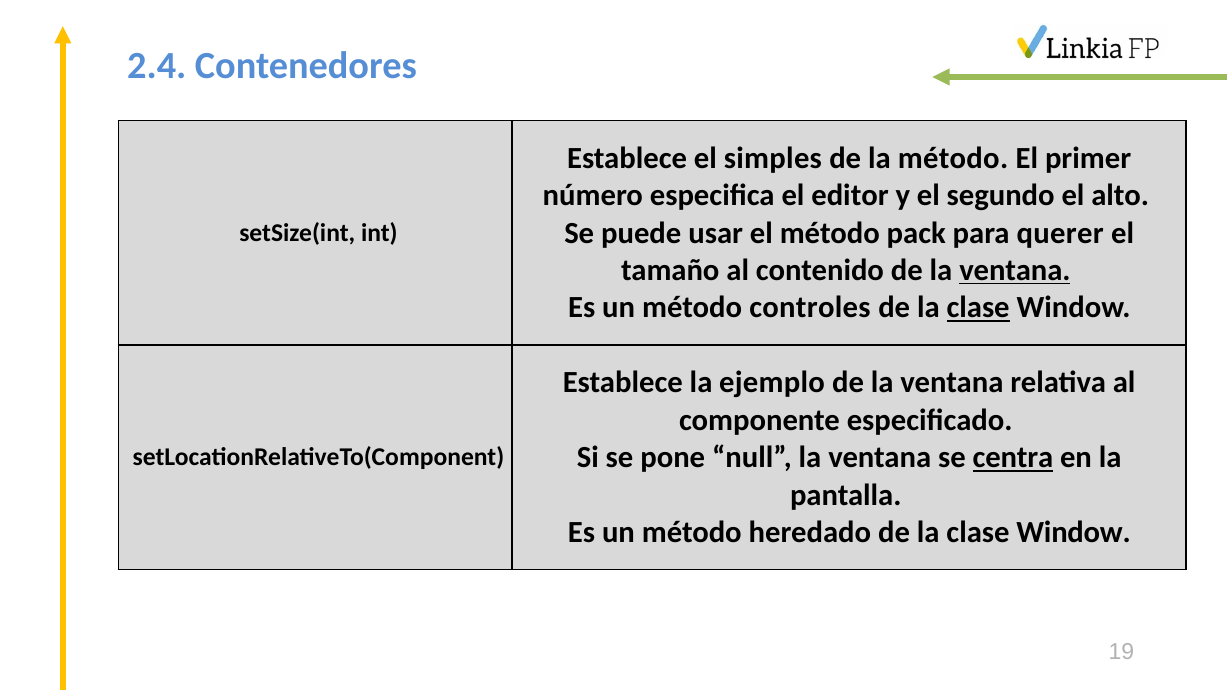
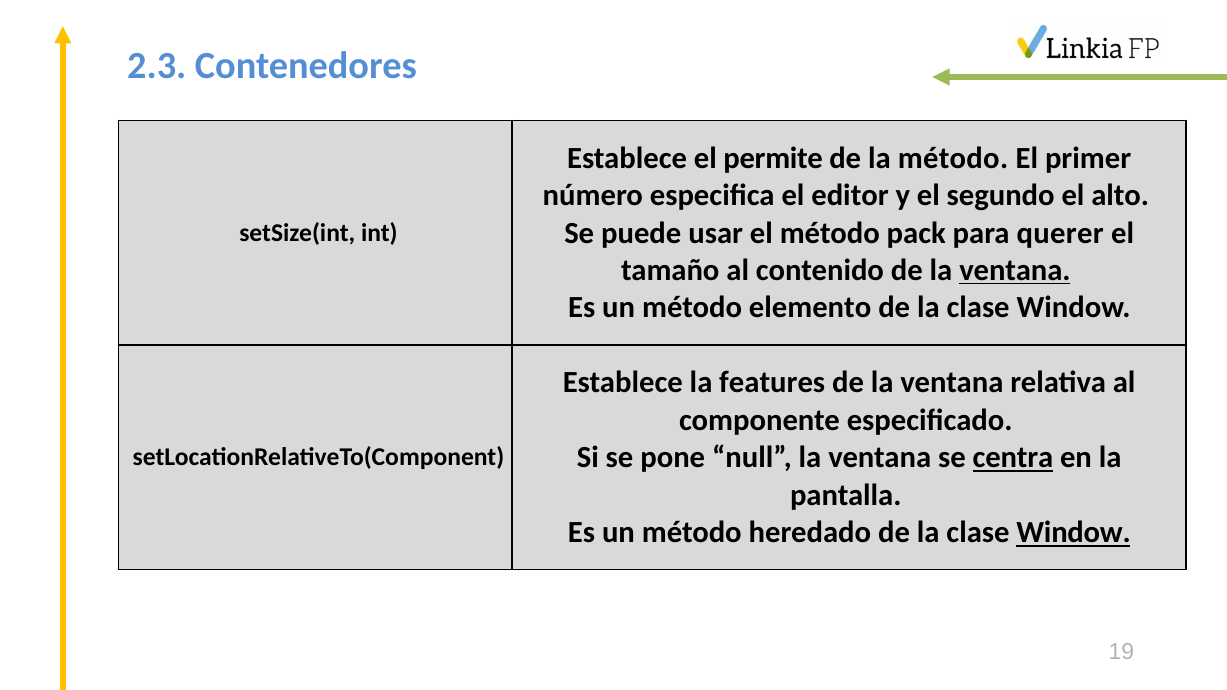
2.4: 2.4 -> 2.3 (157, 66)
simples: simples -> permite (773, 158)
controles: controles -> elemento (810, 308)
clase underline: present -> none (978, 308)
ejemplo: ejemplo -> features (772, 383)
Window underline: none -> present (1074, 533)
